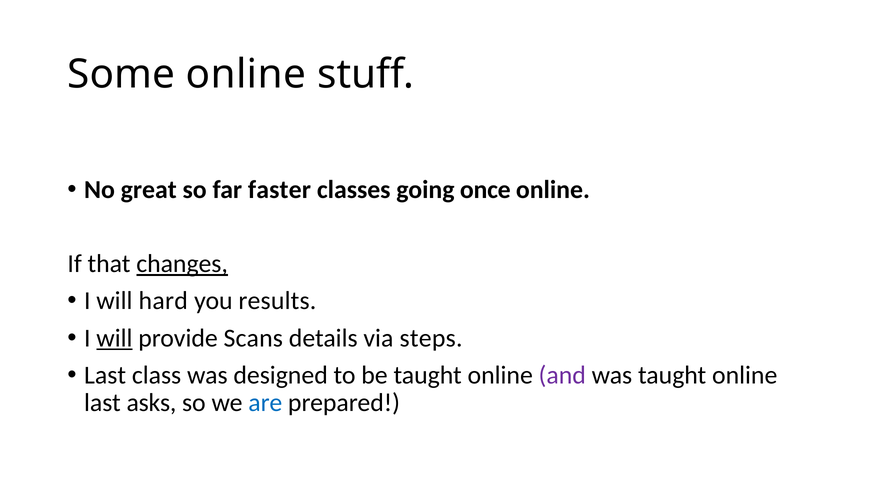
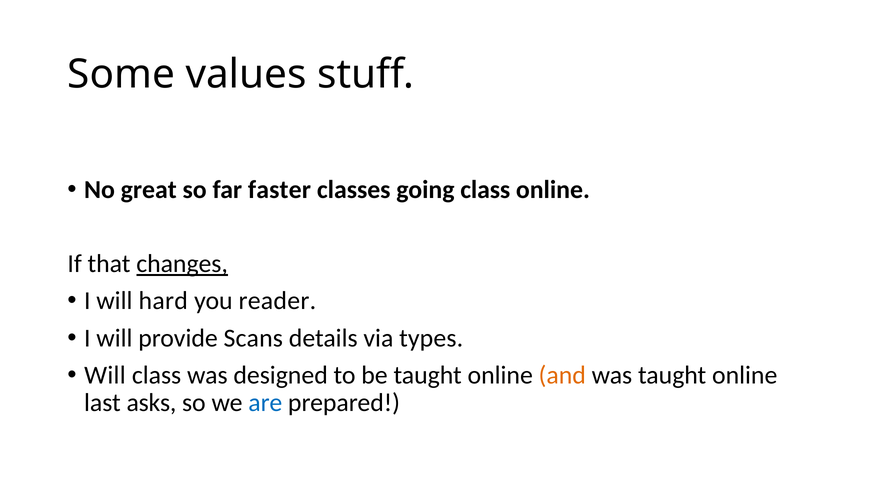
Some online: online -> values (246, 74)
going once: once -> class (485, 190)
results: results -> reader (277, 301)
will underline: present -> none (114, 338)
steps: steps -> types (431, 338)
Last: Last -> Will (105, 375)
and colour: purple -> orange (562, 375)
